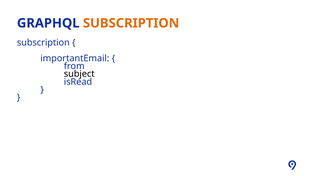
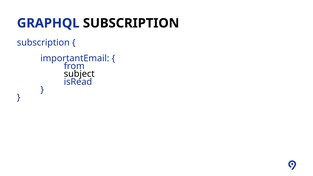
SUBSCRIPTION colour: orange -> black (131, 23)
